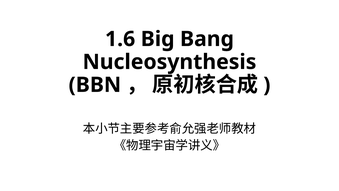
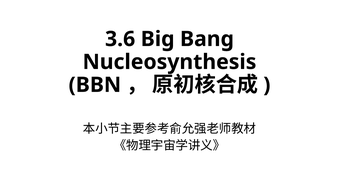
1.6: 1.6 -> 3.6 (120, 39)
